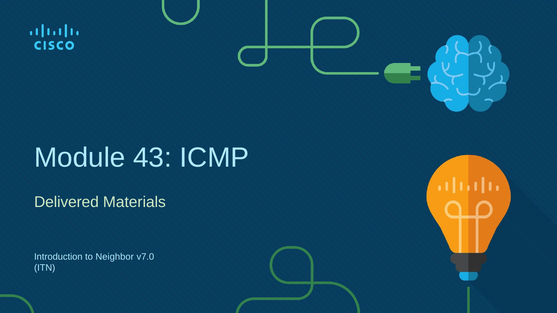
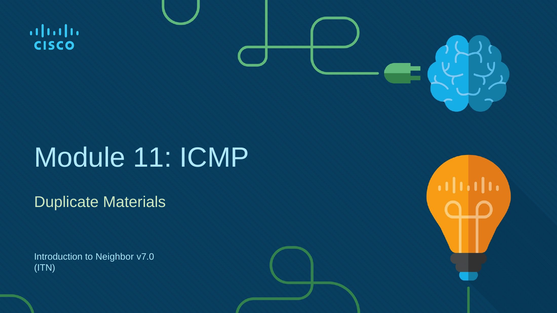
43: 43 -> 11 (152, 158)
Delivered: Delivered -> Duplicate (66, 202)
